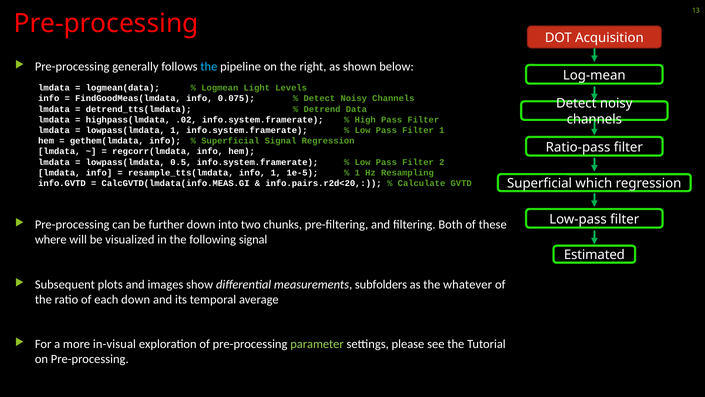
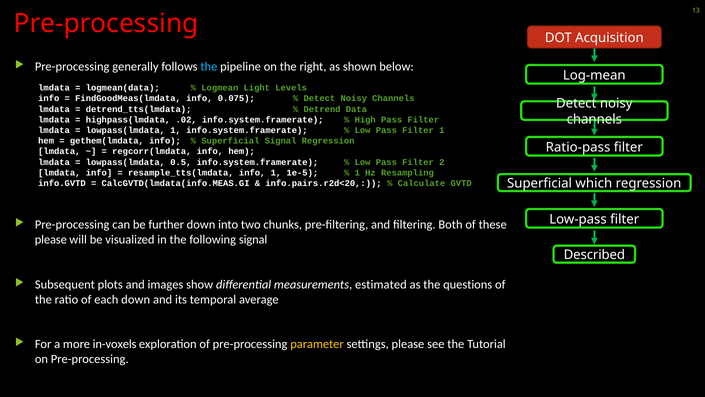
where: where -> please (51, 240)
Estimated: Estimated -> Described (594, 255)
subfolders: subfolders -> estimated (381, 284)
whatever: whatever -> questions (468, 284)
in-visual: in-visual -> in-voxels (115, 344)
parameter colour: light green -> yellow (317, 344)
